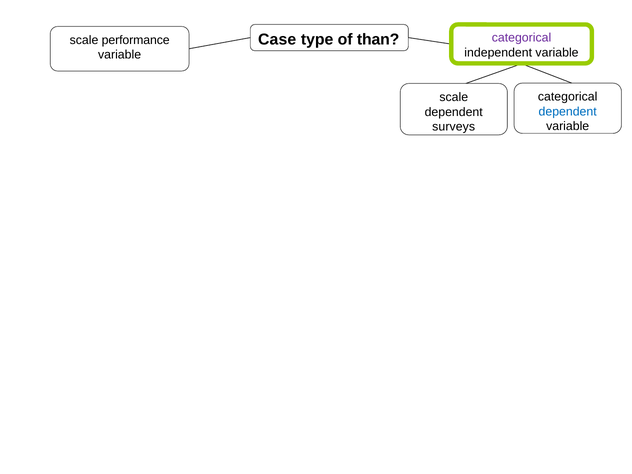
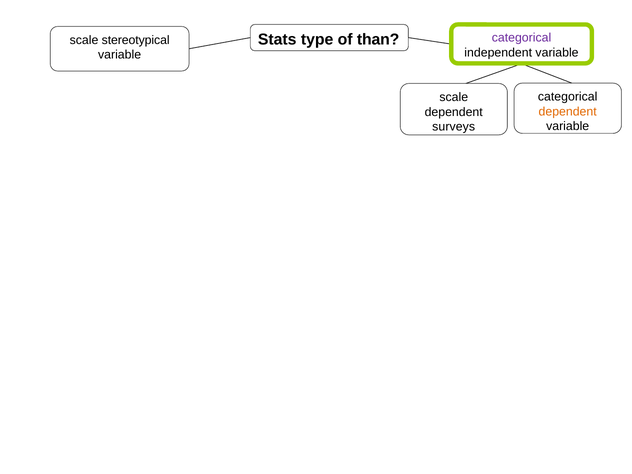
Case: Case -> Stats (277, 39)
performance: performance -> stereotypical (136, 40)
dependent colour: blue -> orange (568, 112)
